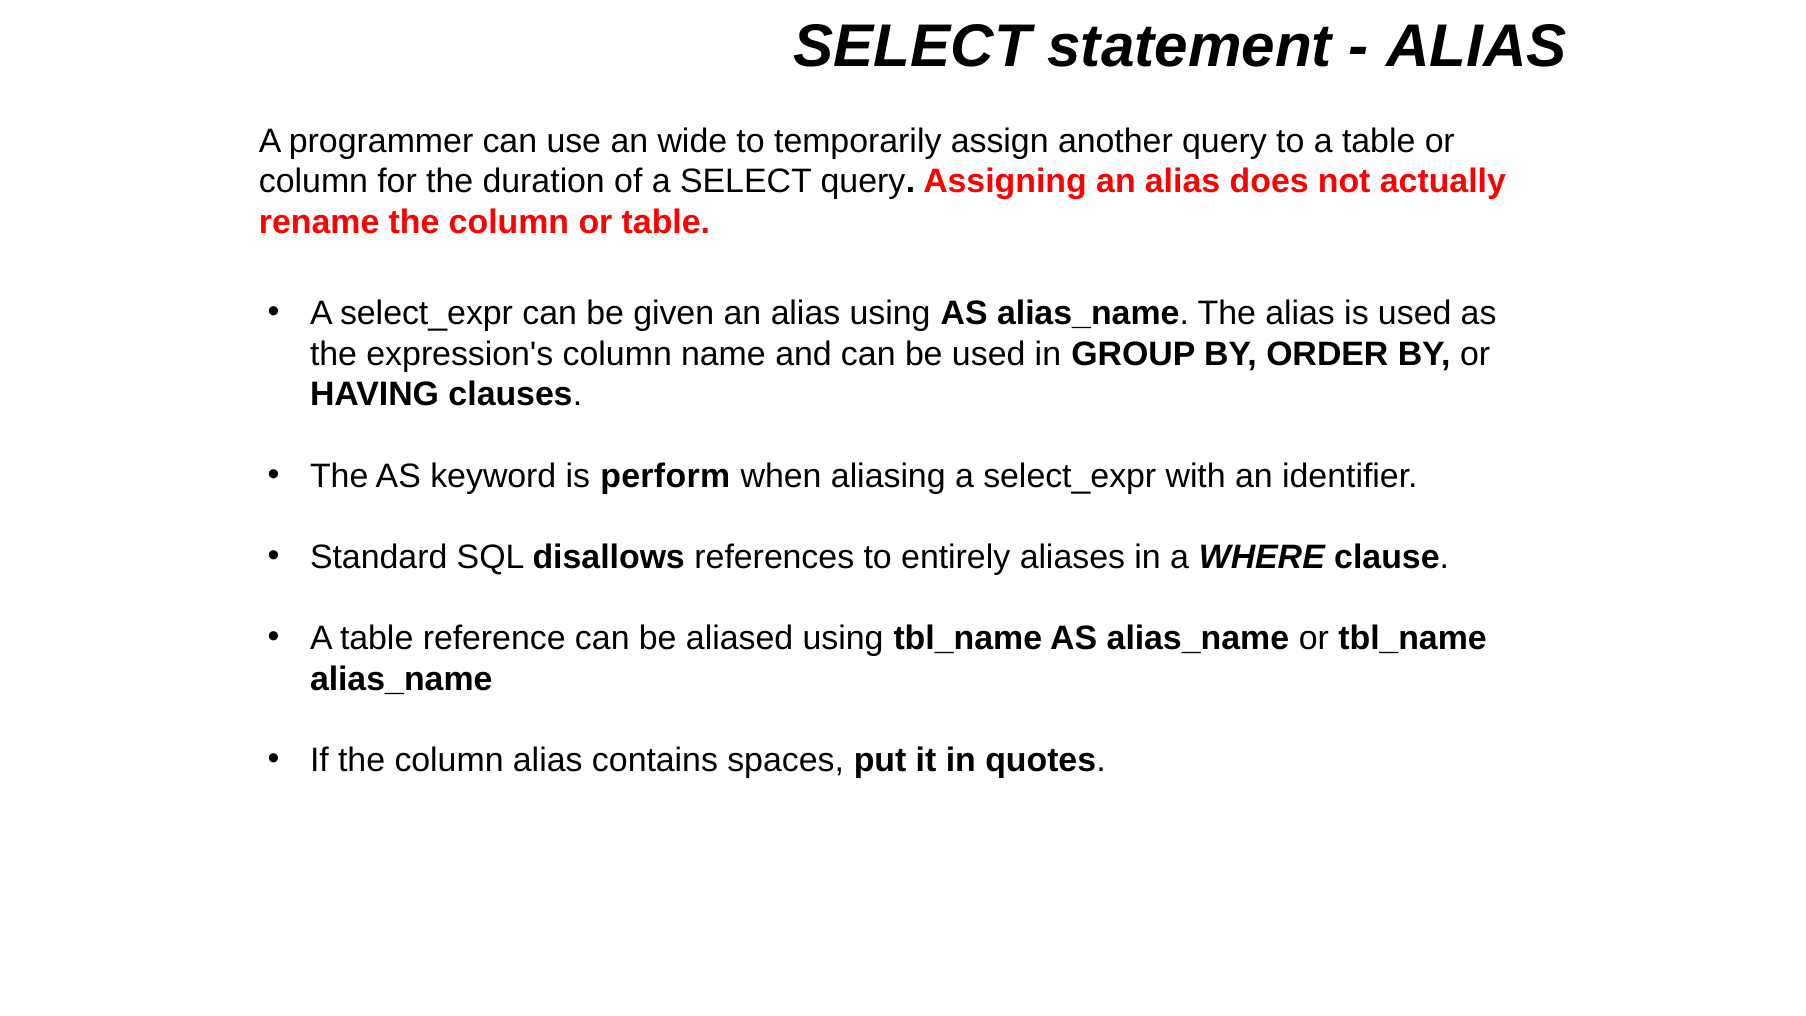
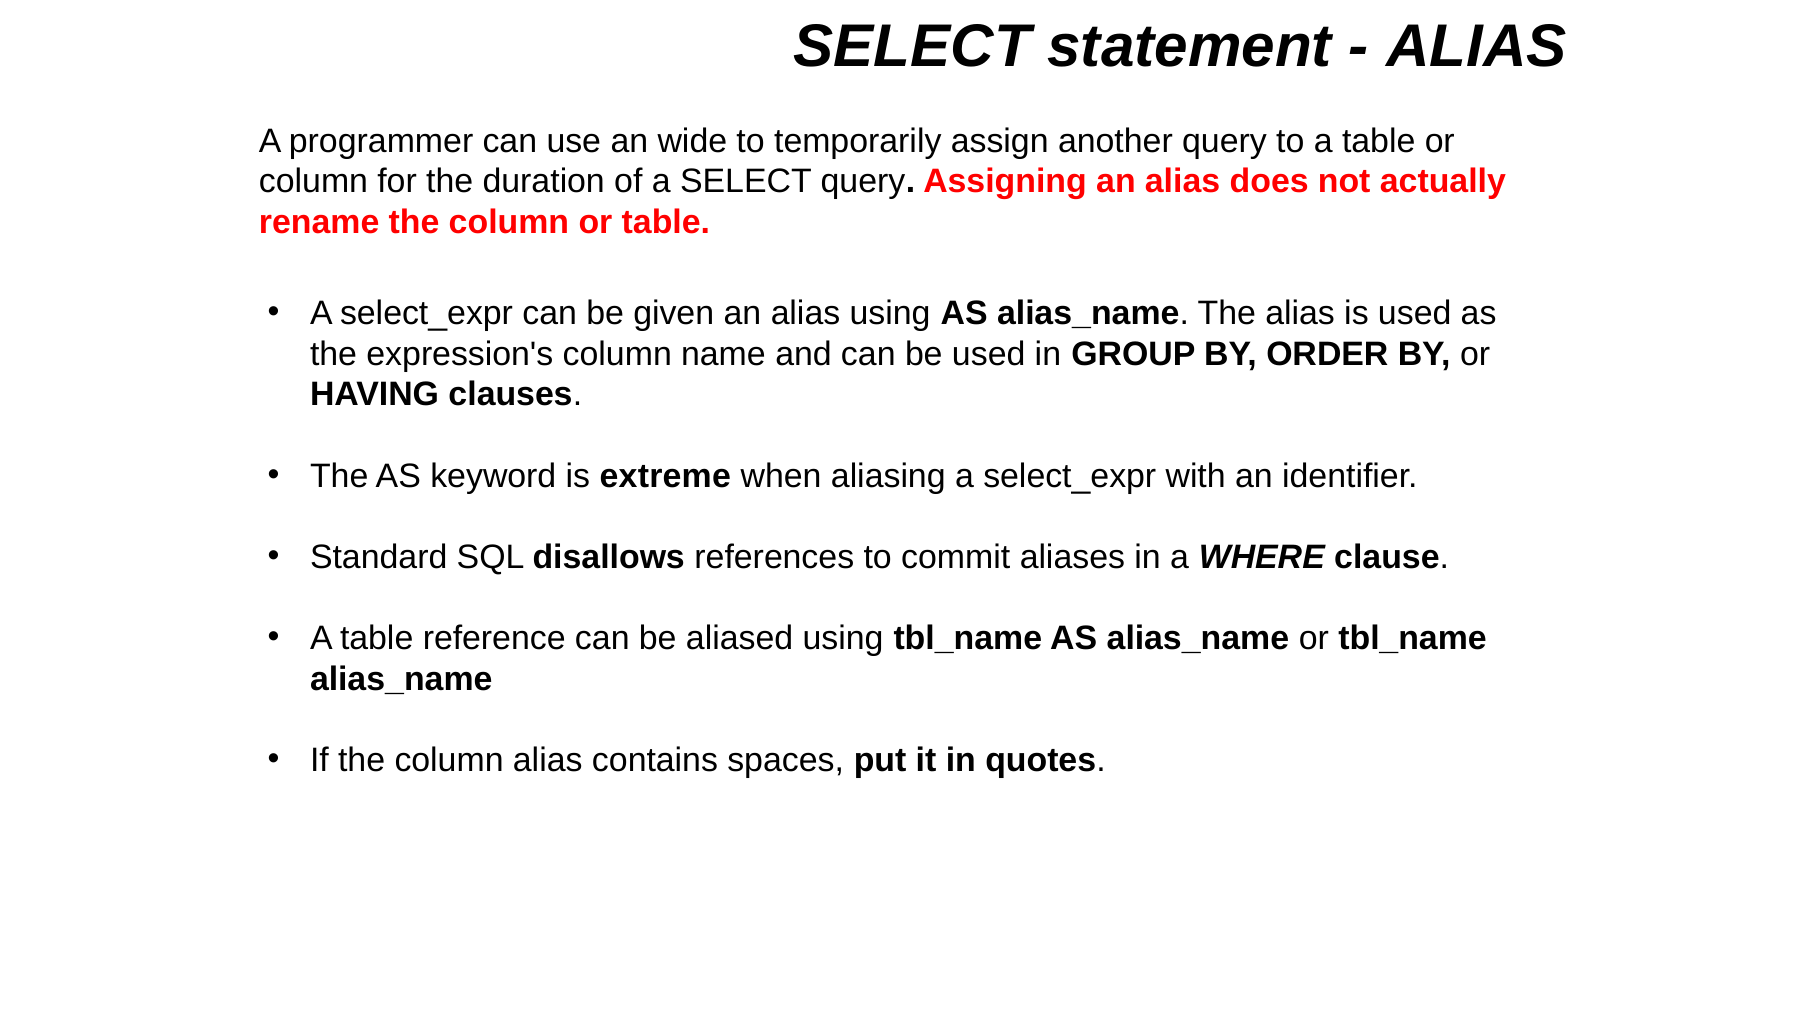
perform: perform -> extreme (665, 476)
entirely: entirely -> commit (956, 557)
